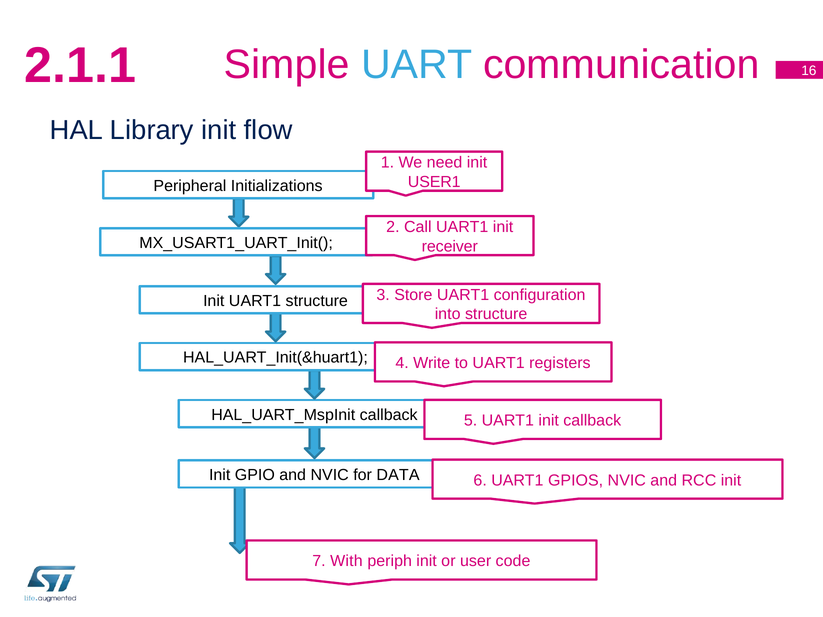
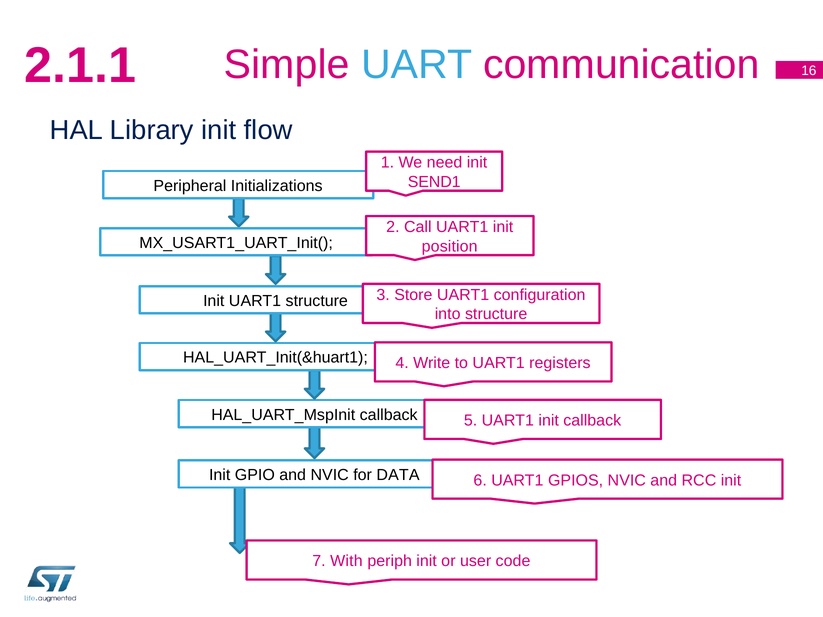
USER1: USER1 -> SEND1 (434, 182)
receiver: receiver -> position (450, 246)
